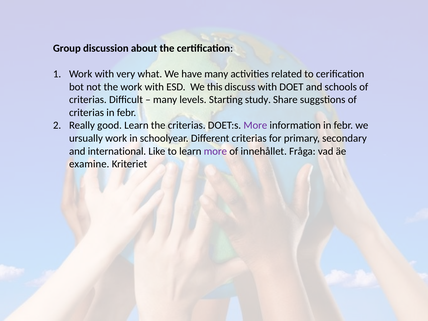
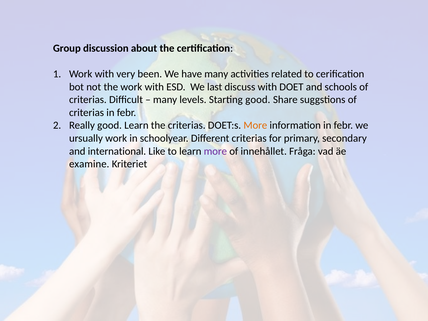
what: what -> been (150, 74)
this: this -> last (215, 87)
Starting study: study -> good (258, 100)
More colour: purple -> orange (255, 125)
